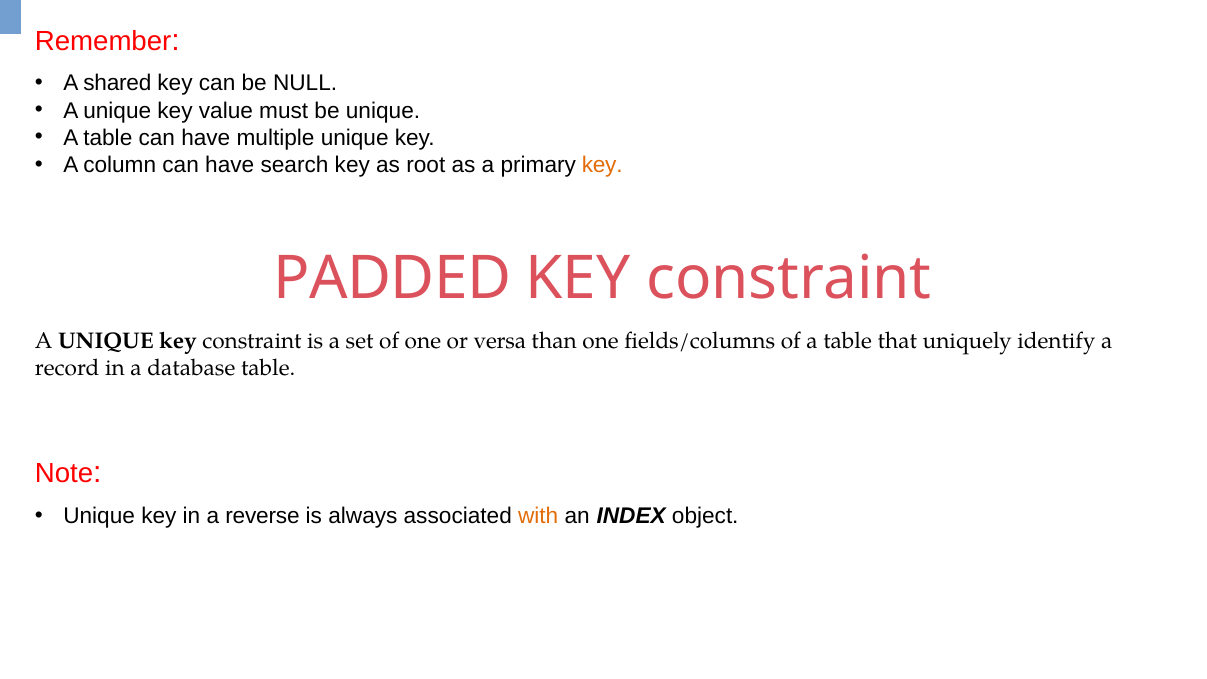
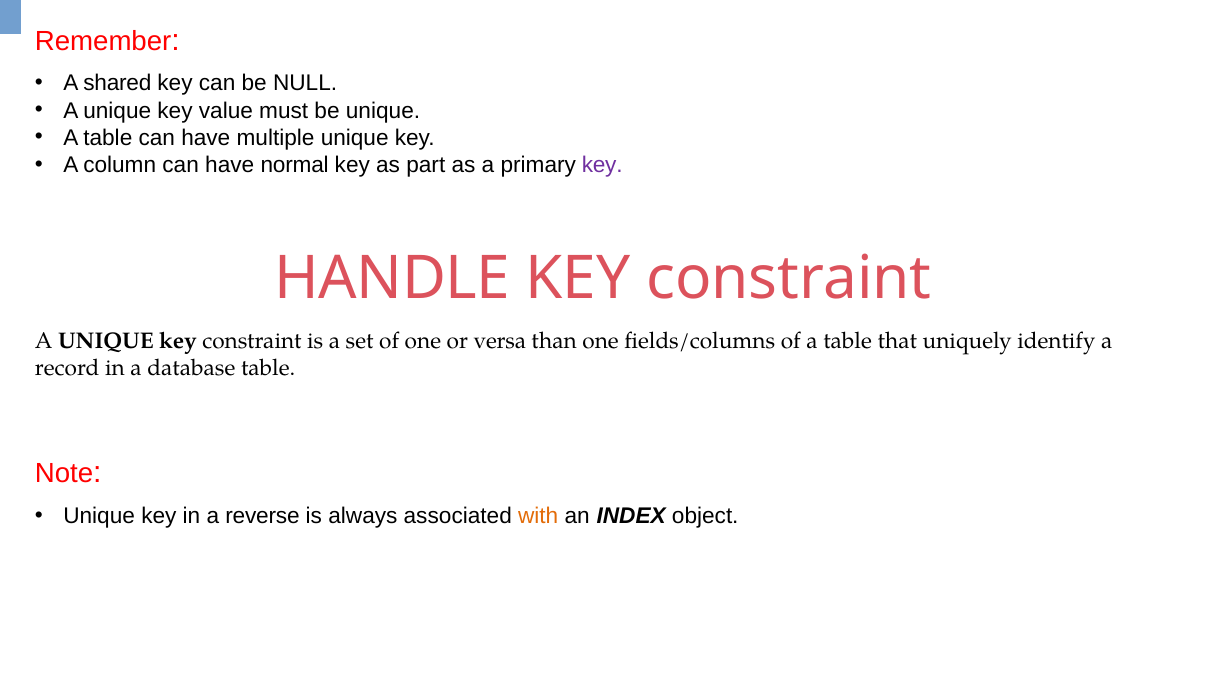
search: search -> normal (295, 165)
root: root -> part (426, 165)
key colour: orange -> purple (602, 165)
PADDED: PADDED -> HANDLE (393, 279)
